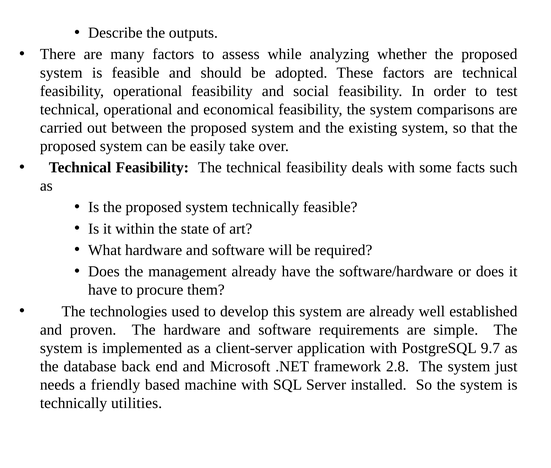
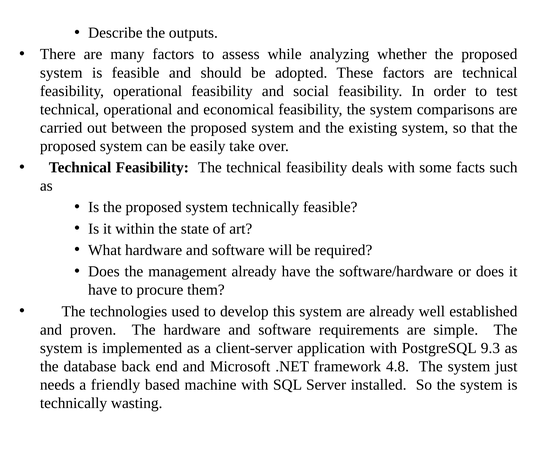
9.7: 9.7 -> 9.3 (490, 348)
2.8: 2.8 -> 4.8 (398, 367)
utilities: utilities -> wasting (137, 403)
